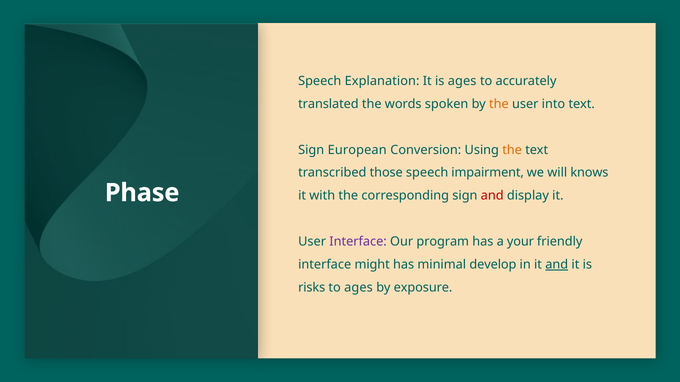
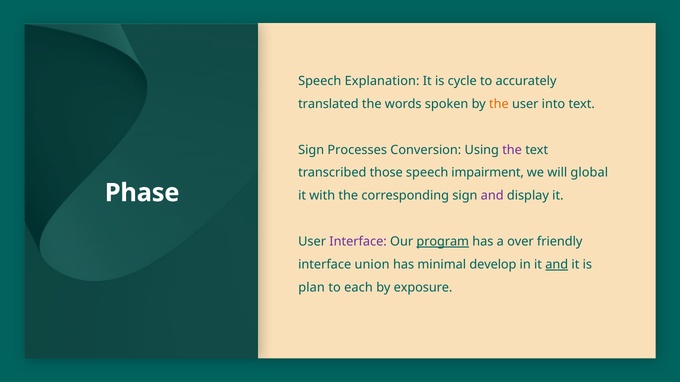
is ages: ages -> cycle (462, 81)
European: European -> Processes (357, 150)
the colour: orange -> purple (512, 150)
knows: knows -> global (589, 173)
and colour: red -> purple (492, 196)
program underline: none -> present (443, 242)
your: your -> over (520, 242)
might: might -> union (372, 265)
risks: risks -> plan (312, 288)
to ages: ages -> each (358, 288)
